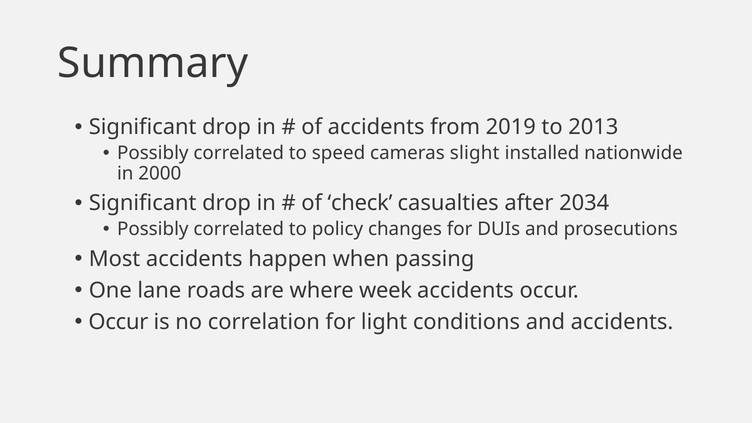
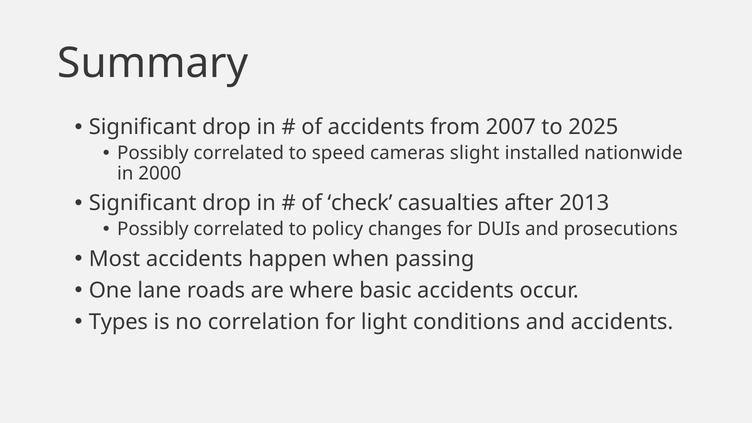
2019: 2019 -> 2007 (511, 127)
2013: 2013 -> 2025 (593, 127)
2034: 2034 -> 2013 (584, 203)
week: week -> basic (385, 290)
Occur: Occur -> Types (118, 322)
